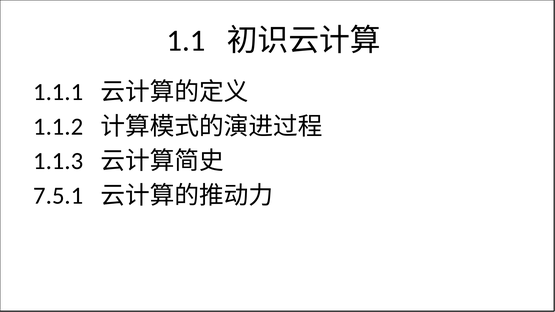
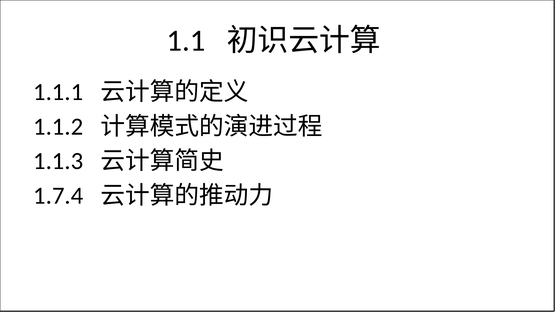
7.5.1: 7.5.1 -> 1.7.4 (58, 196)
